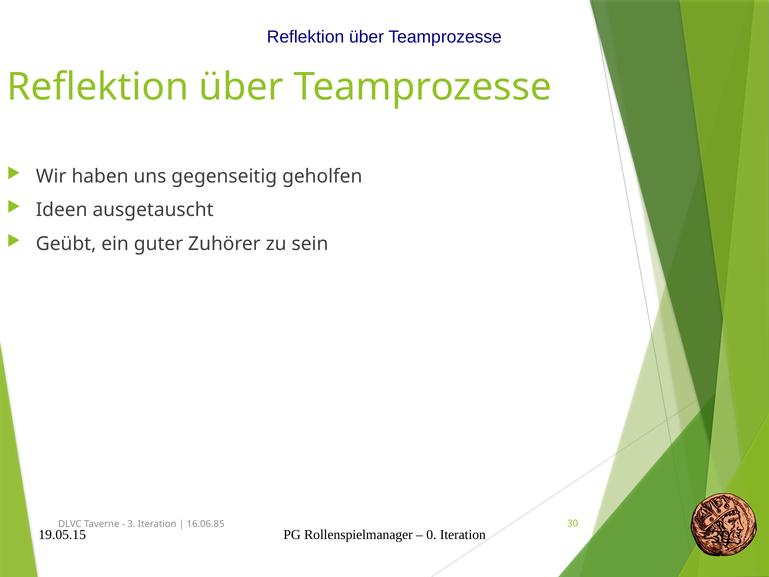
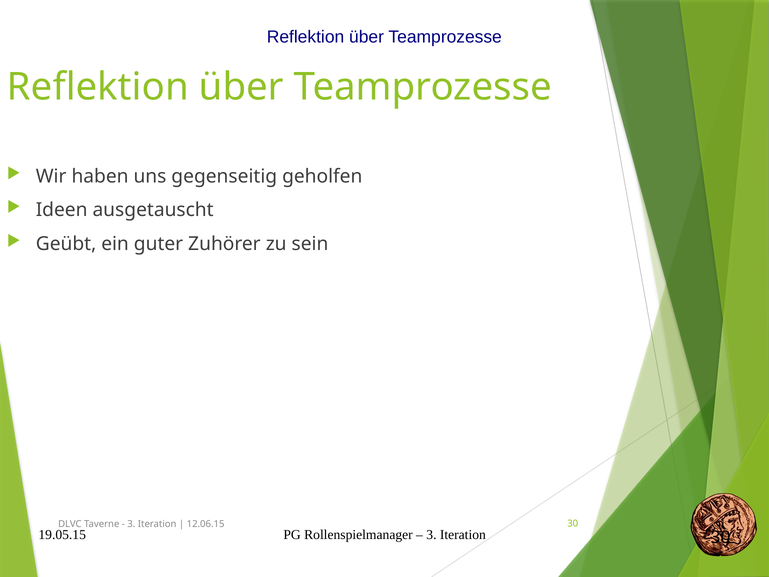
16.06.85: 16.06.85 -> 12.06.15 (206, 524)
0: 0 -> 3 (431, 534)
